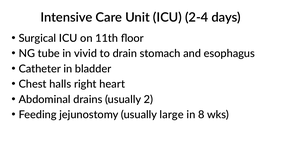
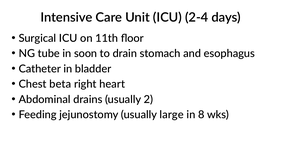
vivid: vivid -> soon (86, 54)
halls: halls -> beta (60, 84)
